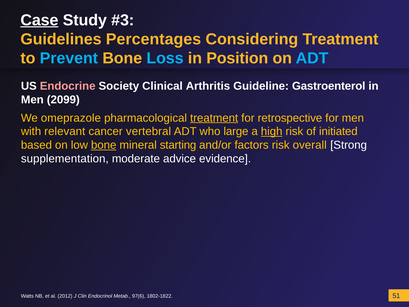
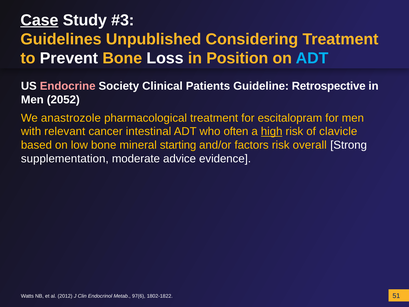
Percentages: Percentages -> Unpublished (154, 39)
Prevent colour: light blue -> white (69, 58)
Loss colour: light blue -> white (165, 58)
Arthritis: Arthritis -> Patients (208, 86)
Gastroenterol: Gastroenterol -> Retrospective (329, 86)
2099: 2099 -> 2052 (63, 100)
omeprazole: omeprazole -> anastrozole (71, 118)
treatment underline: present -> none (214, 118)
retrospective: retrospective -> escitalopram (290, 118)
vertebral: vertebral -> intestinal (149, 131)
large: large -> often (236, 131)
initiated: initiated -> clavicle (338, 131)
bone underline: present -> none (104, 145)
